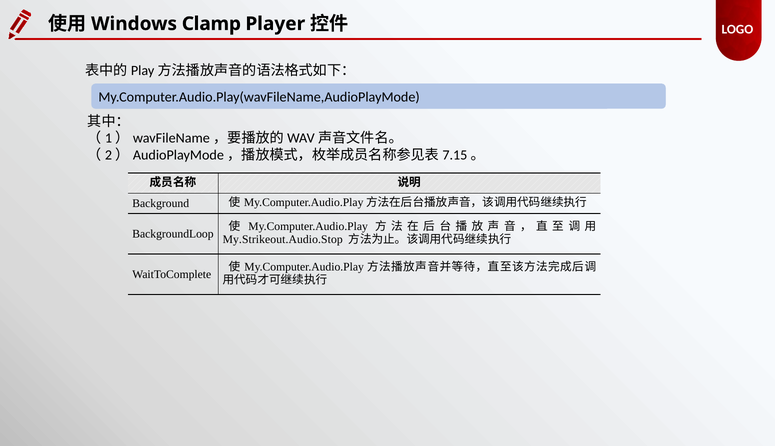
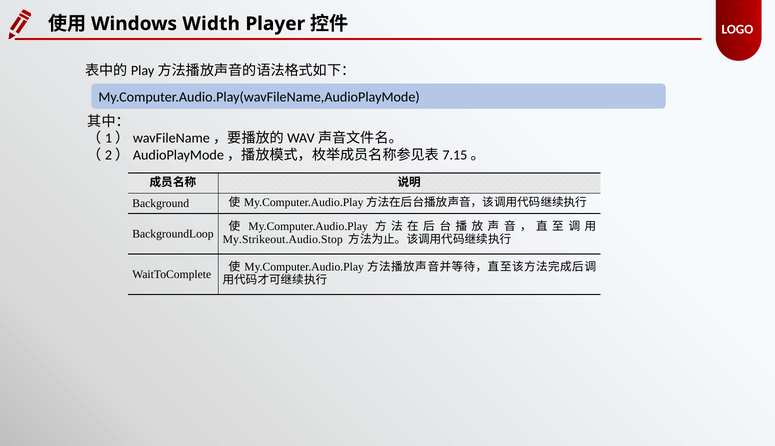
Clamp: Clamp -> Width (211, 24)
